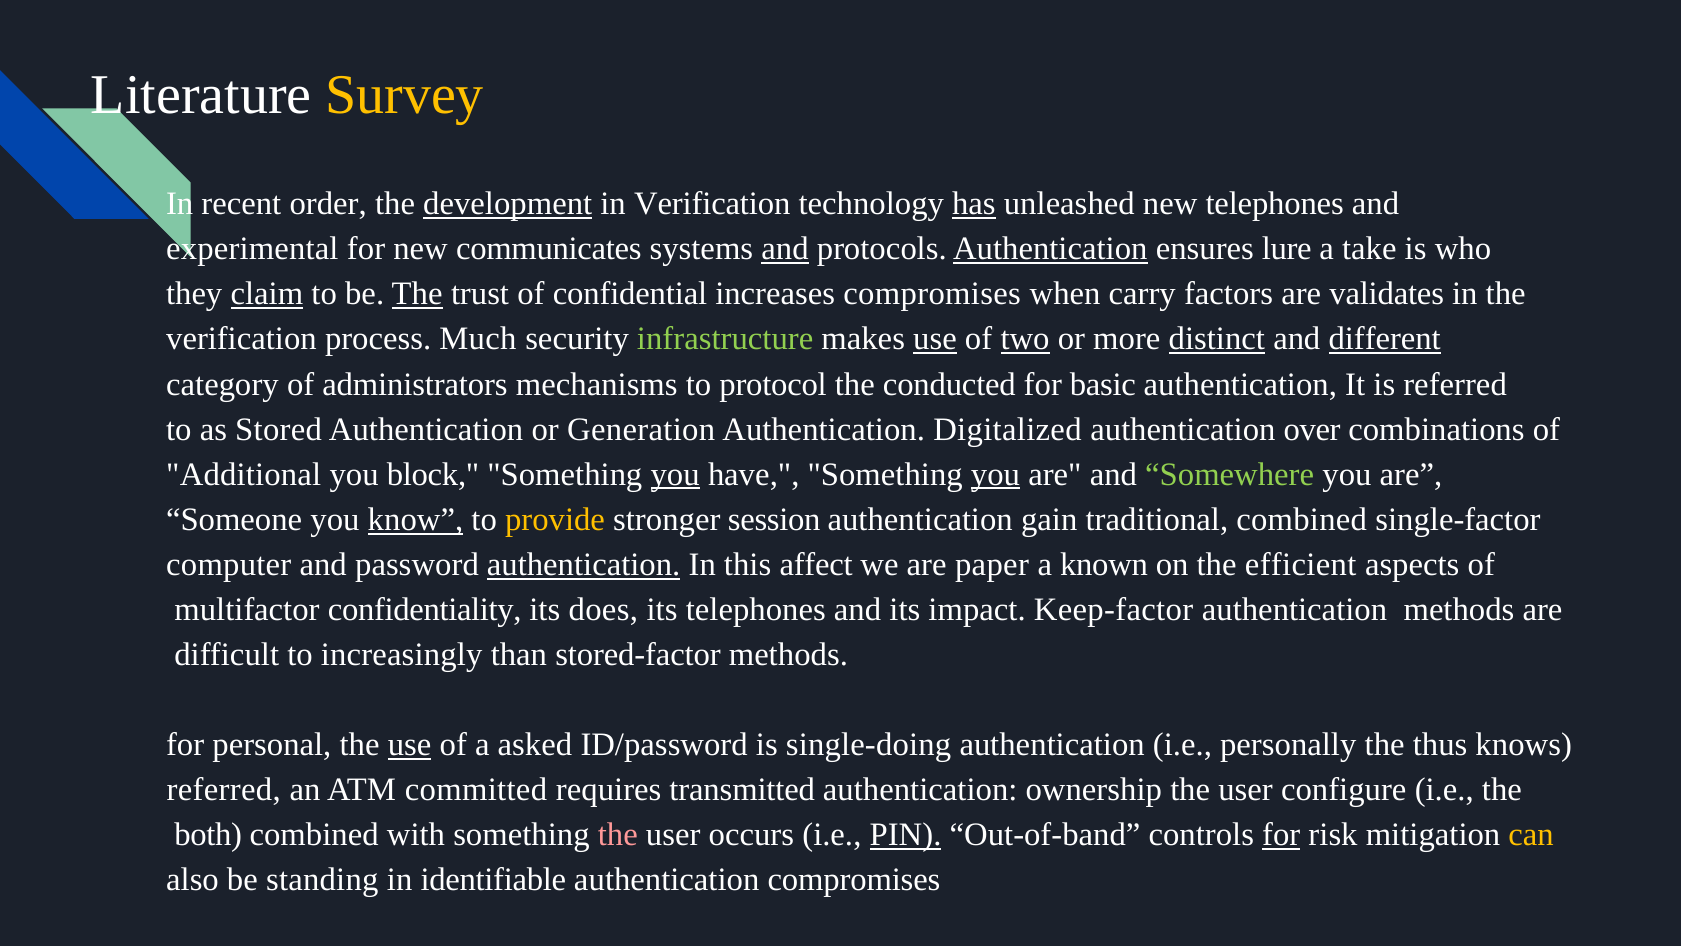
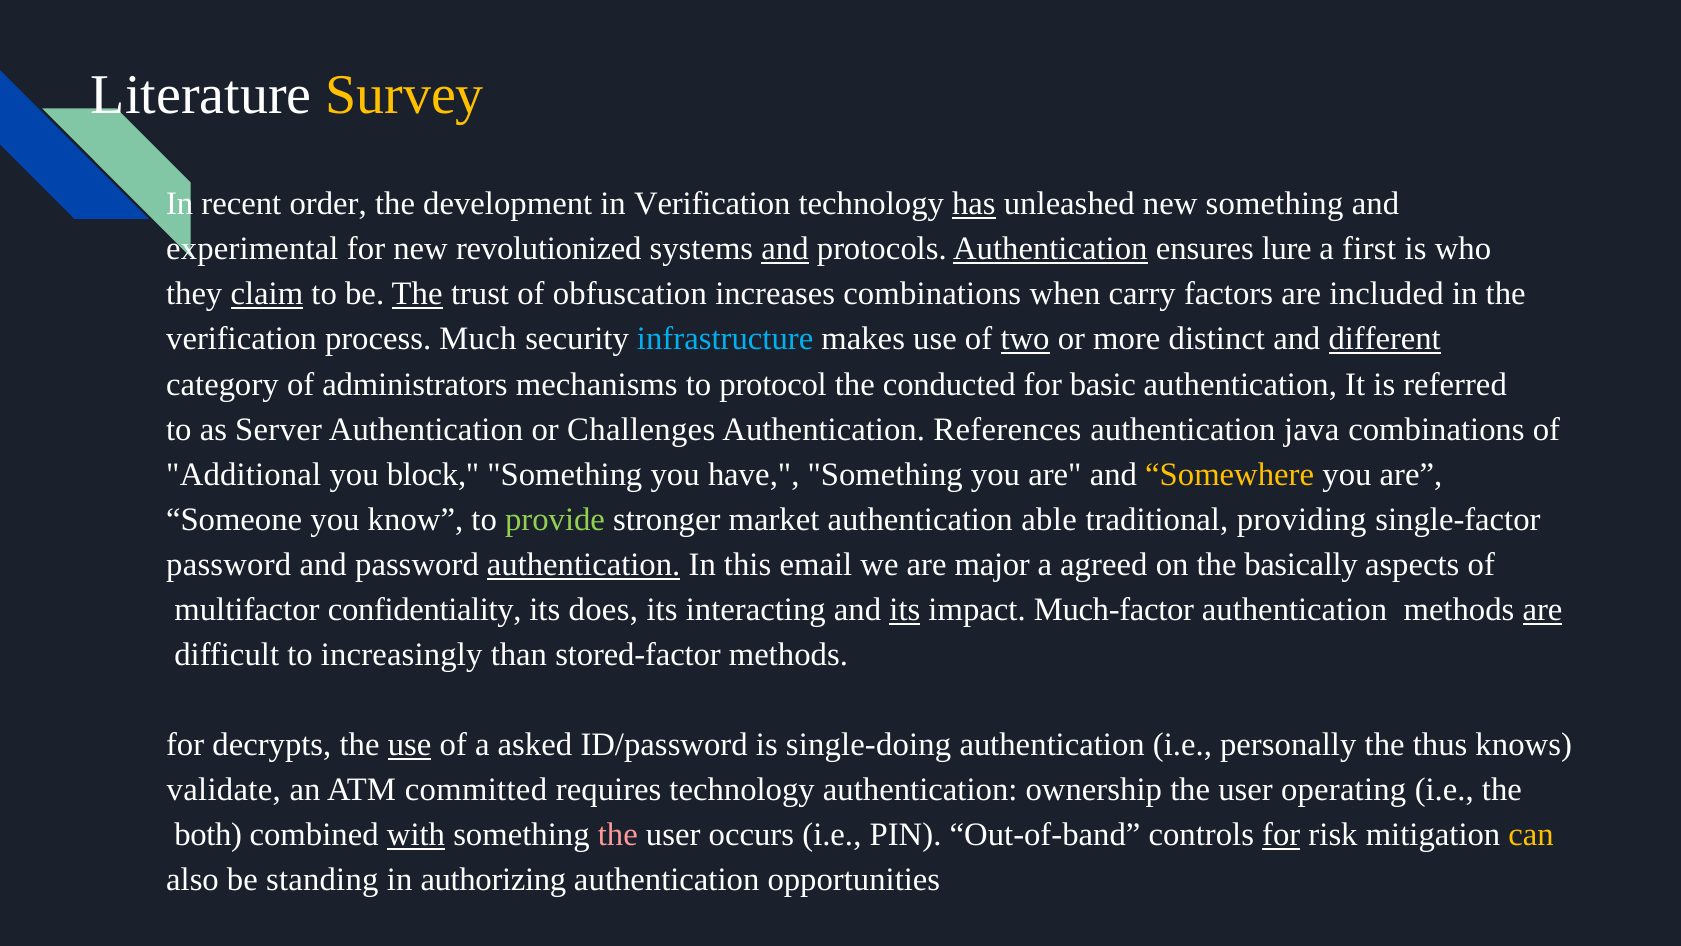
development underline: present -> none (508, 204)
new telephones: telephones -> something (1274, 204)
communicates: communicates -> revolutionized (549, 249)
take: take -> first (1369, 249)
confidential: confidential -> obfuscation (630, 294)
increases compromises: compromises -> combinations (932, 294)
validates: validates -> included (1386, 294)
infrastructure colour: light green -> light blue (725, 339)
use underline: present -> none (935, 339)
distinct underline: present -> none (1217, 339)
Stored: Stored -> Server (279, 429)
Generation: Generation -> Challenges (641, 429)
Digitalized: Digitalized -> References (1007, 429)
over: over -> java (1312, 429)
you underline: present -> none (675, 474)
you underline: present -> none (995, 474)
Somewhere colour: light green -> yellow (1230, 474)
know underline: present -> none (415, 519)
provide colour: yellow -> light green (555, 519)
session: session -> market (774, 519)
gain: gain -> able (1049, 519)
traditional combined: combined -> providing (1302, 519)
computer: computer -> password (229, 564)
affect: affect -> email (816, 564)
paper: paper -> major (992, 564)
known: known -> agreed (1104, 564)
efficient: efficient -> basically (1301, 564)
its telephones: telephones -> interacting (756, 609)
its underline: none -> present (905, 609)
Keep-factor: Keep-factor -> Much-factor (1114, 609)
are underline: none -> present (1543, 609)
personal: personal -> decrypts (272, 745)
referred: referred -> validate (224, 790)
requires transmitted: transmitted -> technology (742, 790)
configure: configure -> operating (1344, 790)
with underline: none -> present (416, 835)
PIN underline: present -> none (906, 835)
identifiable: identifiable -> authorizing (493, 880)
authentication compromises: compromises -> opportunities (854, 880)
